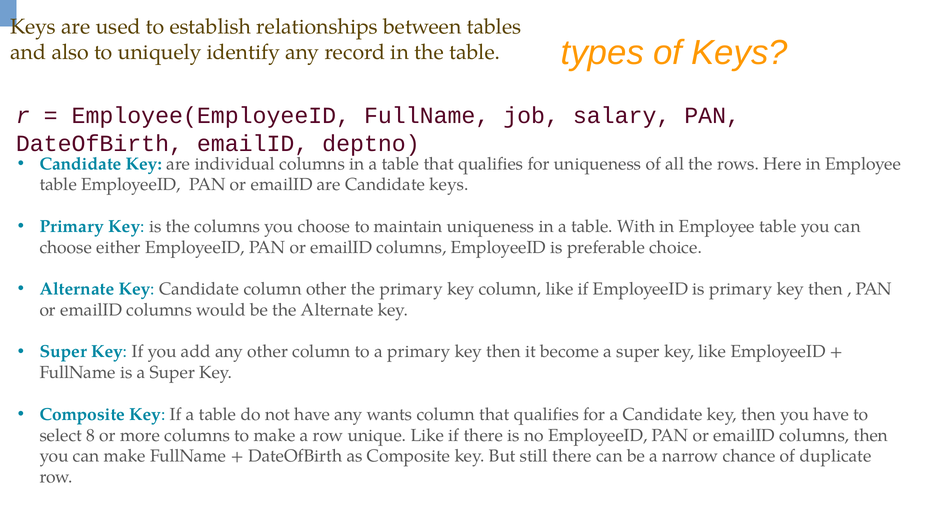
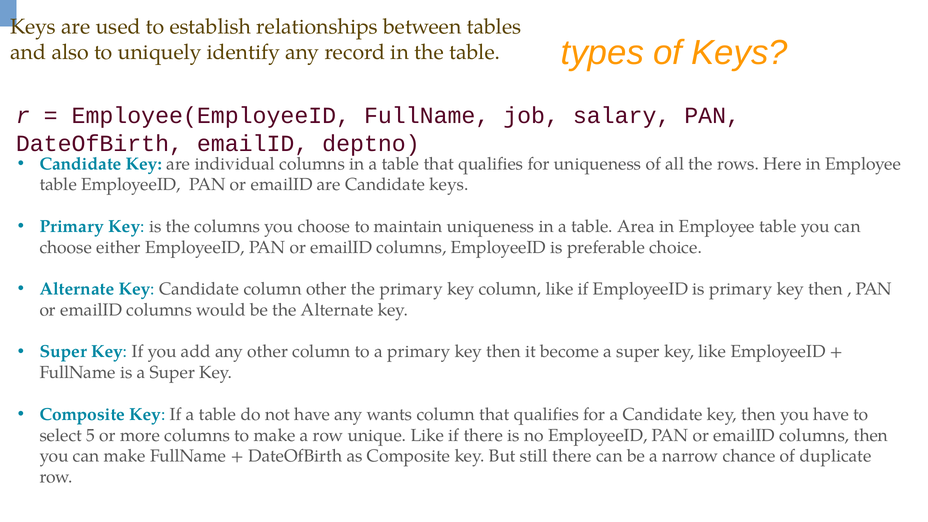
With: With -> Area (636, 226)
8: 8 -> 5 (91, 435)
